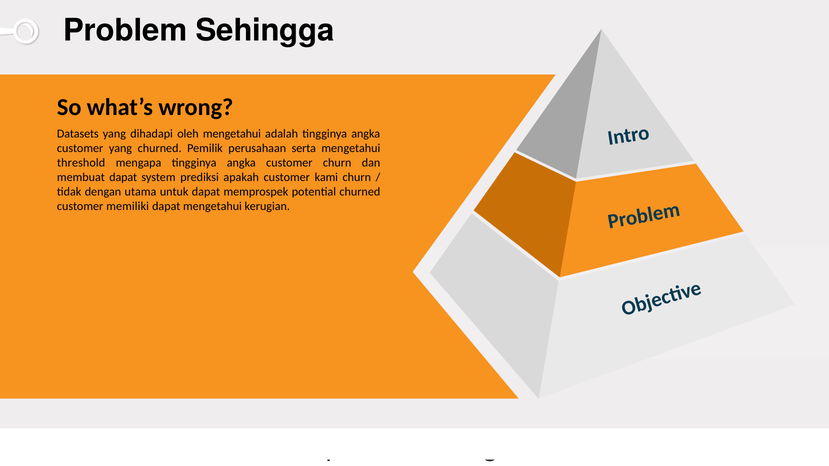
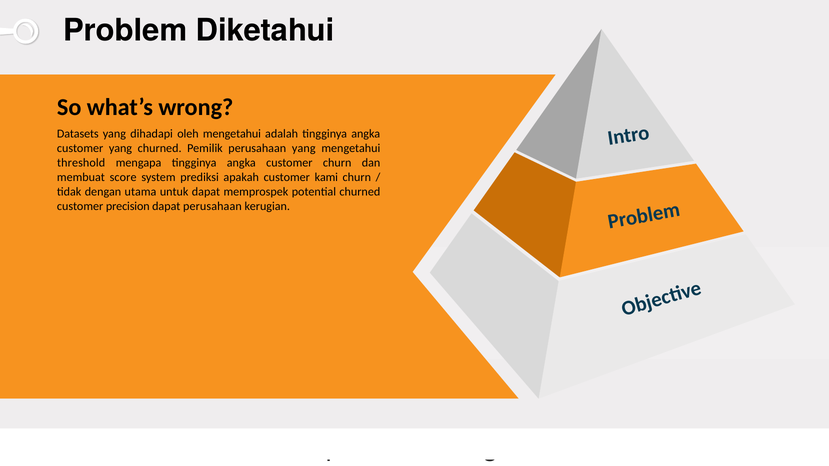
Sehingga: Sehingga -> Diketahui (265, 31)
perusahaan serta: serta -> yang (304, 148)
membuat dapat: dapat -> score (123, 177)
memiliki: memiliki -> precision (128, 206)
dapat mengetahui: mengetahui -> perusahaan (212, 206)
